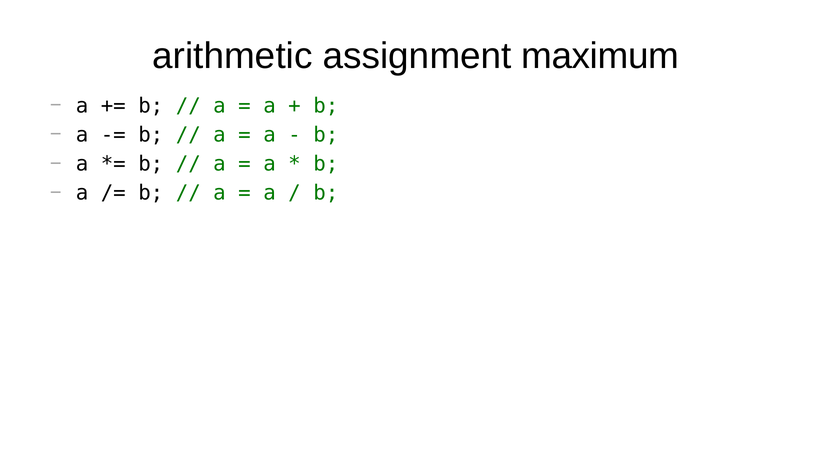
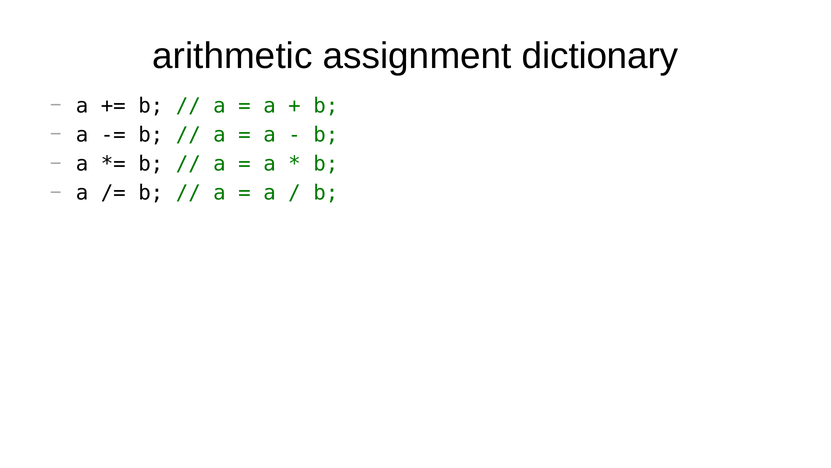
maximum: maximum -> dictionary (600, 56)
